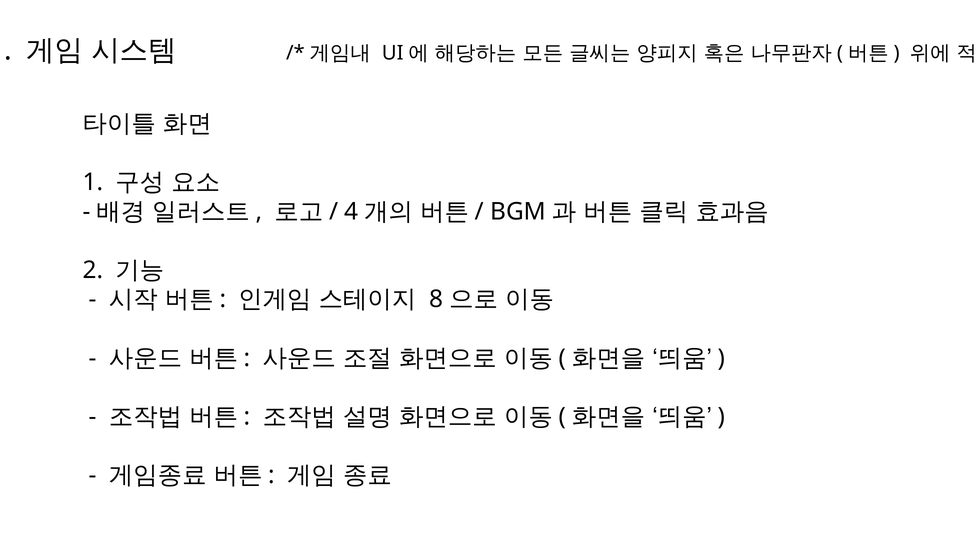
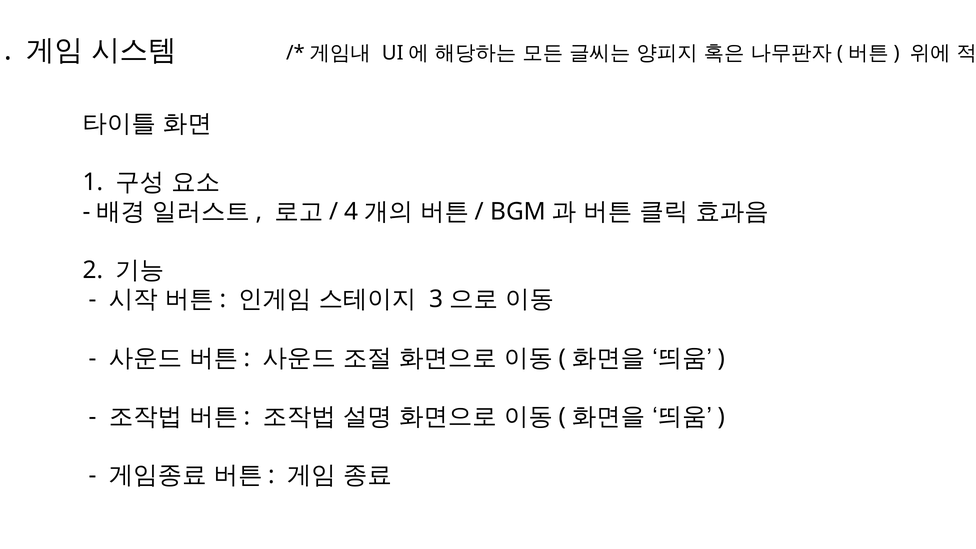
8: 8 -> 3 (436, 299)
